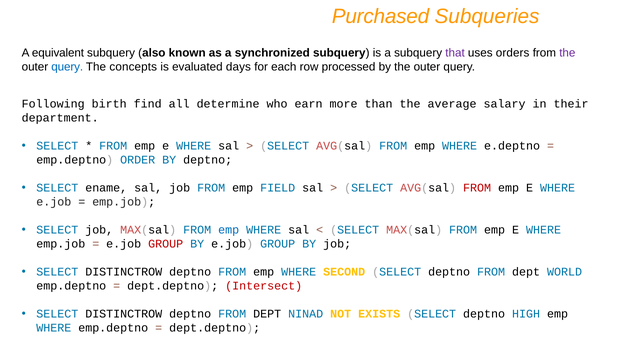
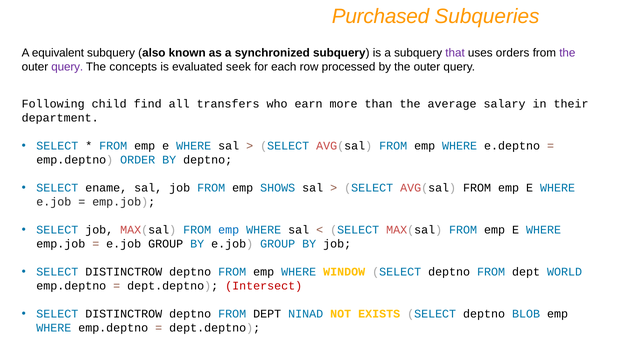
query colour: blue -> purple (67, 67)
days: days -> seek (238, 67)
birth: birth -> child (109, 104)
determine: determine -> transfers (228, 104)
FIELD: FIELD -> SHOWS (278, 188)
FROM colour: red -> black (477, 188)
GROUP colour: red -> black (166, 244)
SECOND: SECOND -> WINDOW (344, 272)
HIGH: HIGH -> BLOB (526, 314)
